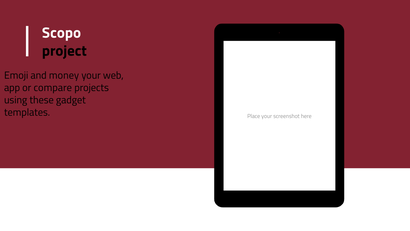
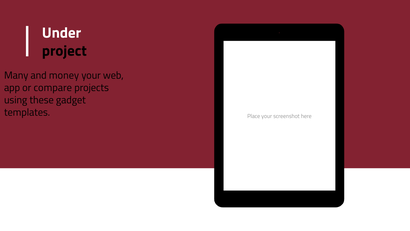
Scopo: Scopo -> Under (62, 33)
Emoji: Emoji -> Many (16, 75)
